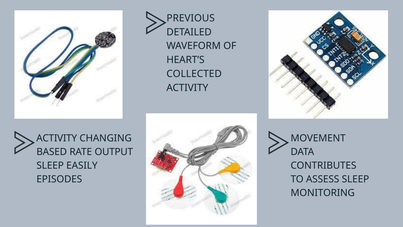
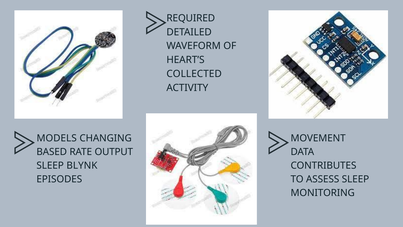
PREVIOUS: PREVIOUS -> REQUIRED (191, 18)
ACTIVITY: ACTIVITY -> MODELS (57, 138)
EASILY: EASILY -> BLYNK (82, 165)
